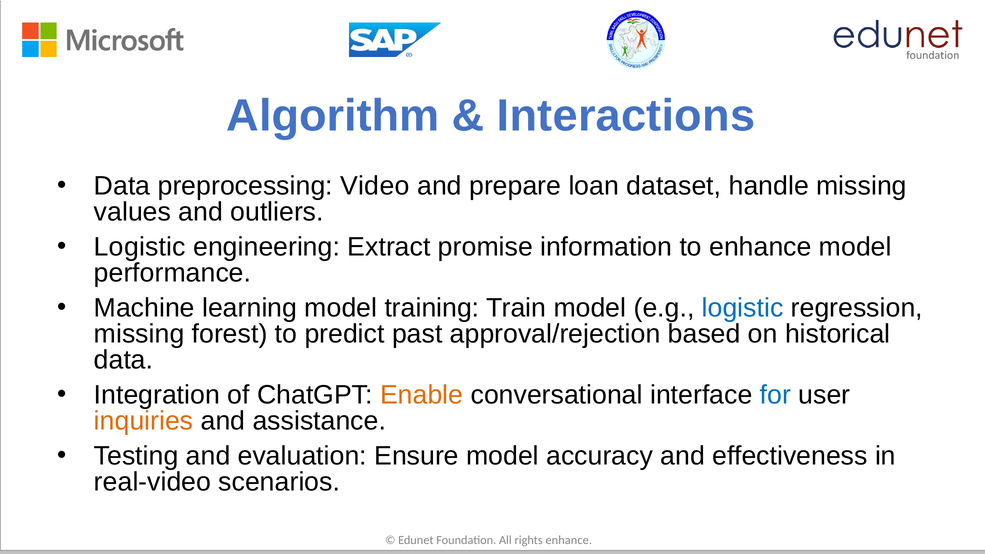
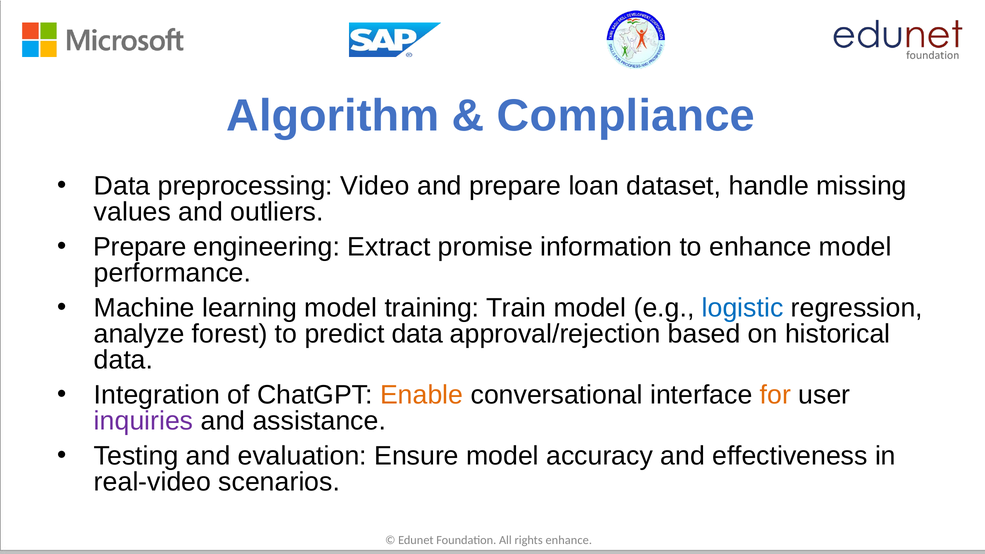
Interactions: Interactions -> Compliance (626, 116)
Logistic: Logistic -> Prepare (140, 247)
missing: missing -> analyze (139, 334)
predict past: past -> data (417, 334)
for colour: blue -> orange (775, 395)
inquiries colour: orange -> purple (144, 421)
